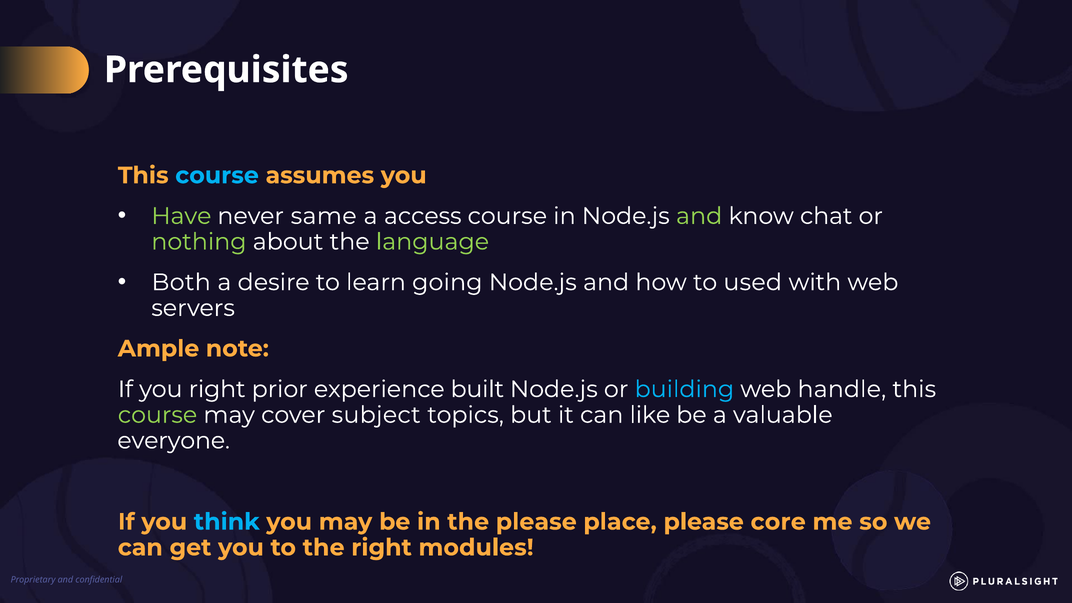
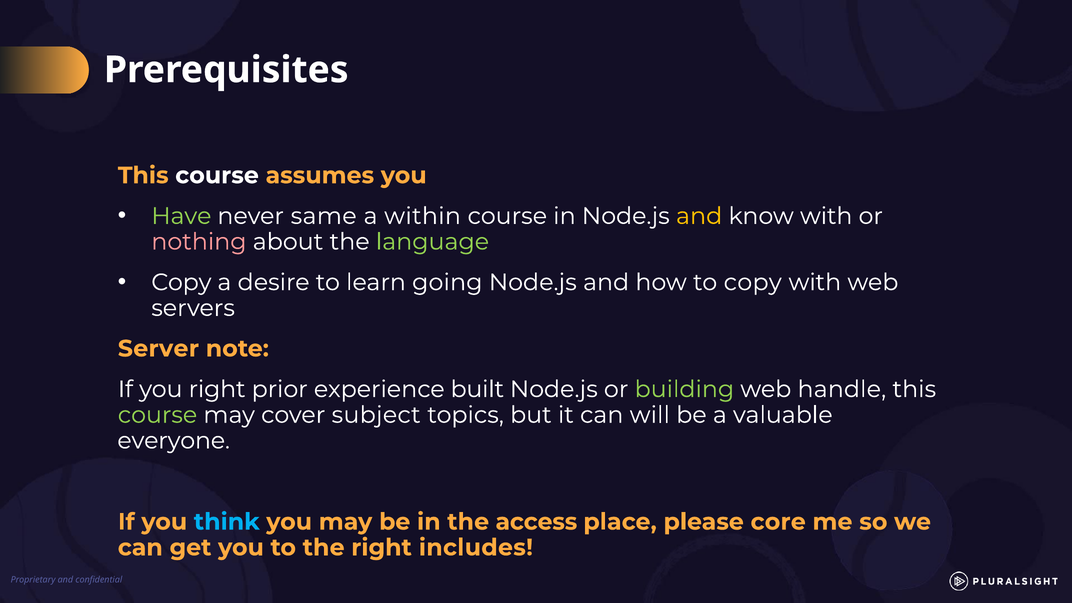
course colour: light blue -> white (217, 175)
access: access -> within (423, 216)
and colour: light green -> yellow (699, 216)
know chat: chat -> with (826, 216)
nothing colour: light green -> pink (199, 242)
Both: Both -> Copy (181, 282)
to used: used -> copy (753, 282)
Ample: Ample -> Server (158, 349)
building colour: light blue -> light green (684, 389)
like: like -> will (650, 415)
the please: please -> access (536, 522)
modules: modules -> includes (476, 548)
